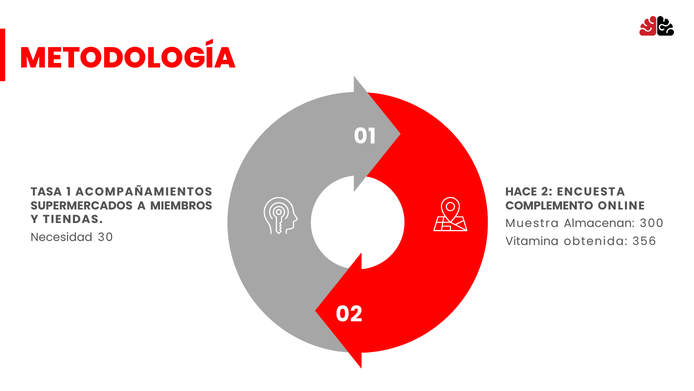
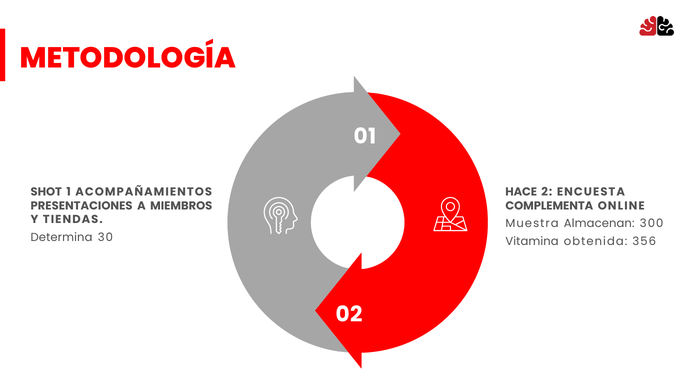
TASA: TASA -> SHOT (46, 192)
SUPERMERCADOS: SUPERMERCADOS -> PRESENTACIONES (82, 205)
COMPLEMENTO: COMPLEMENTO -> COMPLEMENTA (549, 205)
Necesidad: Necesidad -> Determina (62, 237)
